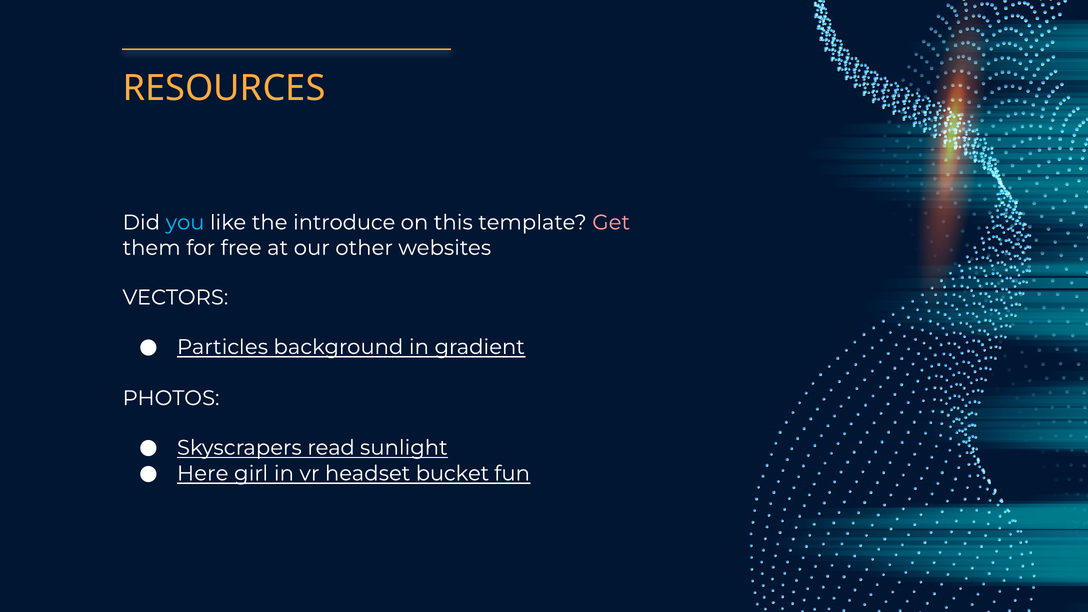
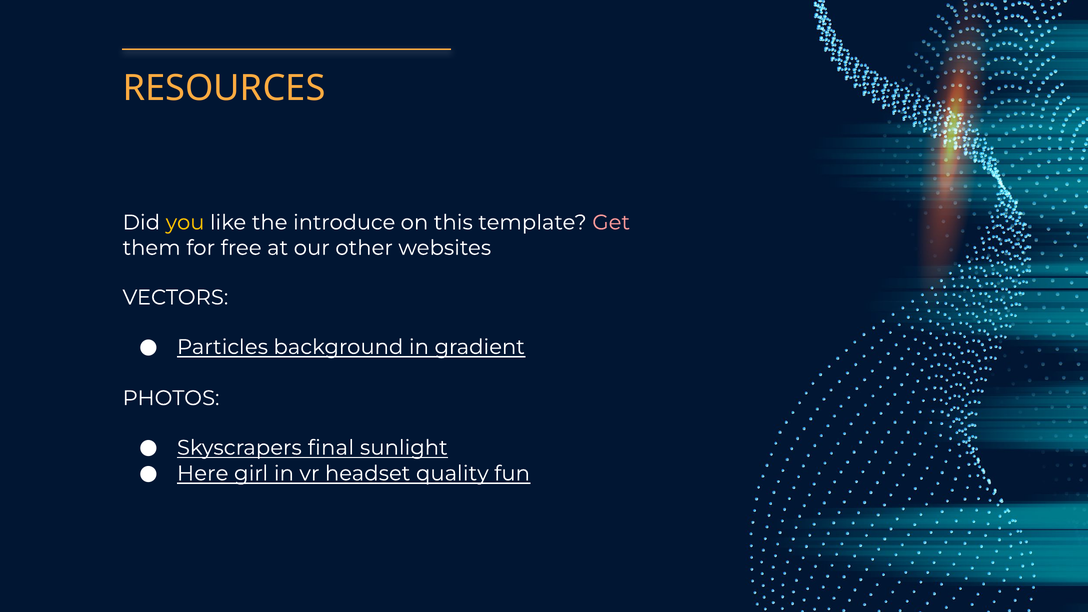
you colour: light blue -> yellow (185, 222)
read: read -> final (331, 448)
bucket: bucket -> quality (452, 473)
